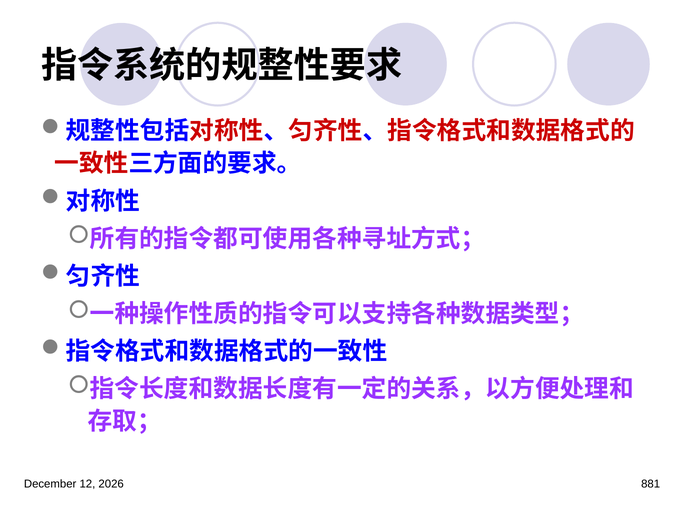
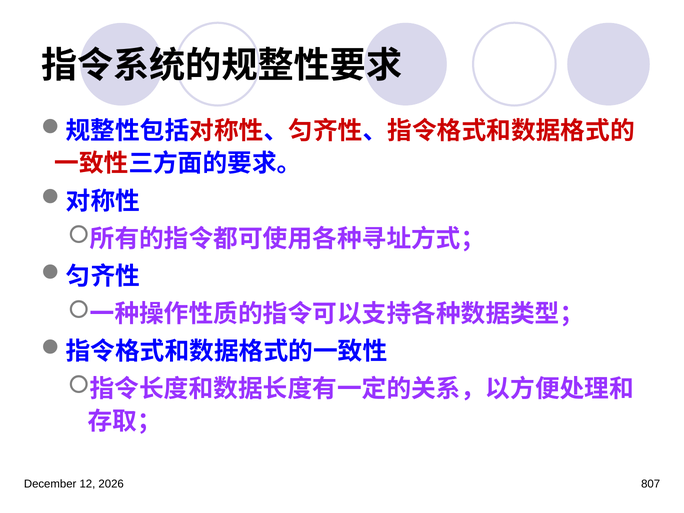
881: 881 -> 807 (651, 484)
